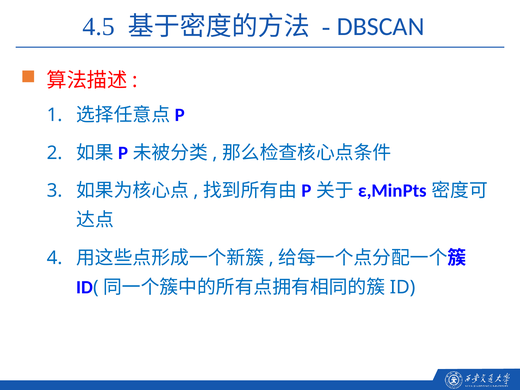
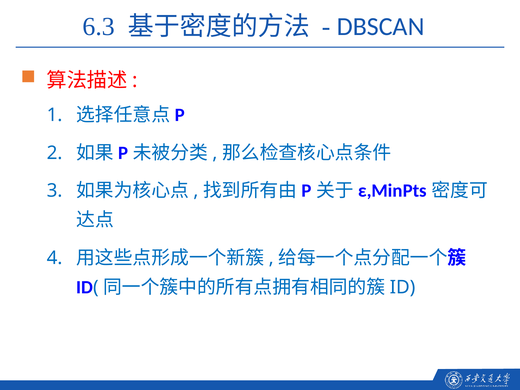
4.5: 4.5 -> 6.3 (99, 27)
